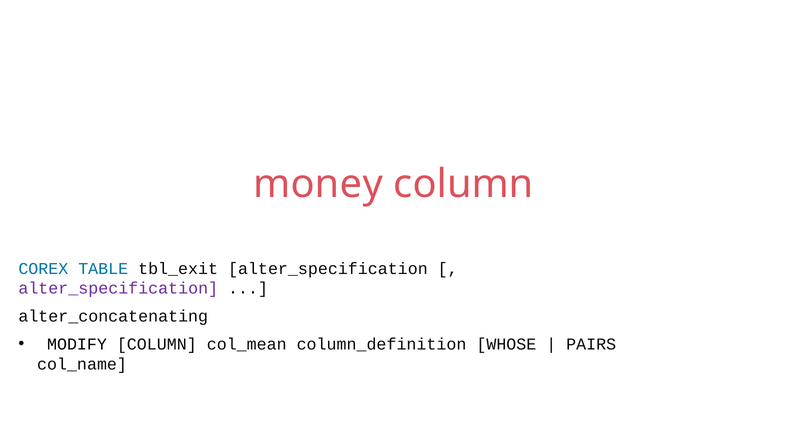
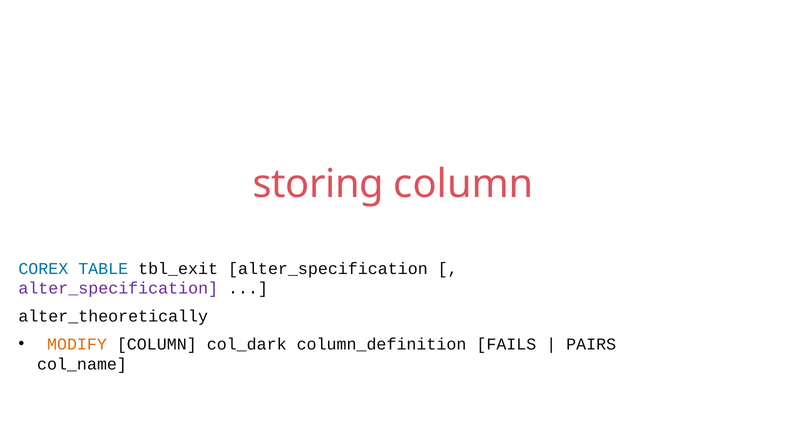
money: money -> storing (318, 184)
alter_concatenating: alter_concatenating -> alter_theoretically (113, 317)
MODIFY colour: black -> orange (77, 344)
col_mean: col_mean -> col_dark (247, 344)
WHOSE: WHOSE -> FAILS (506, 344)
